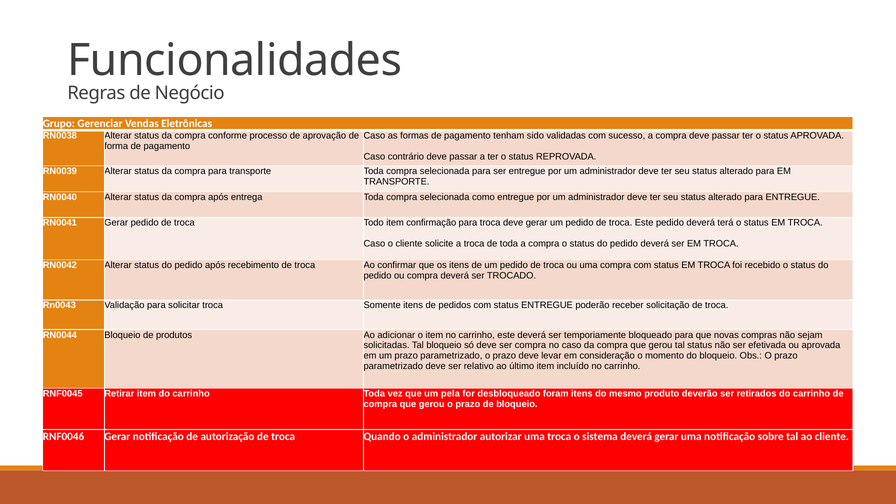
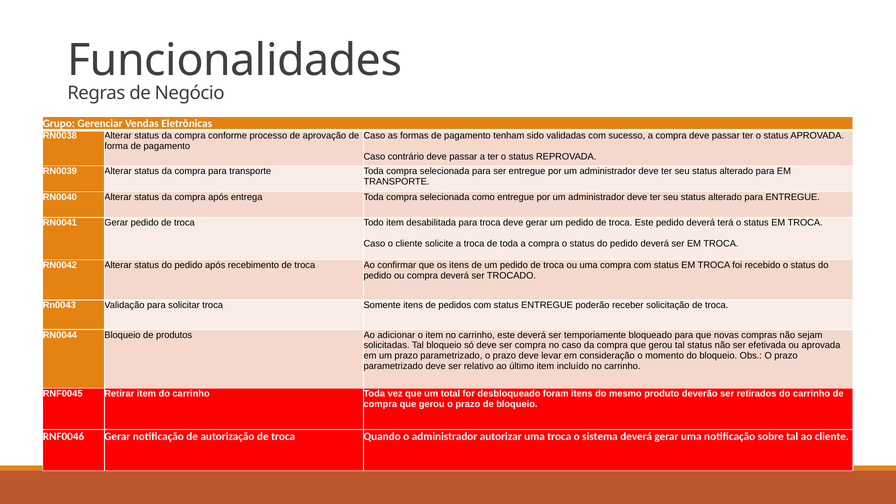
confirmação: confirmação -> desabilitada (431, 223)
pela: pela -> total (450, 394)
